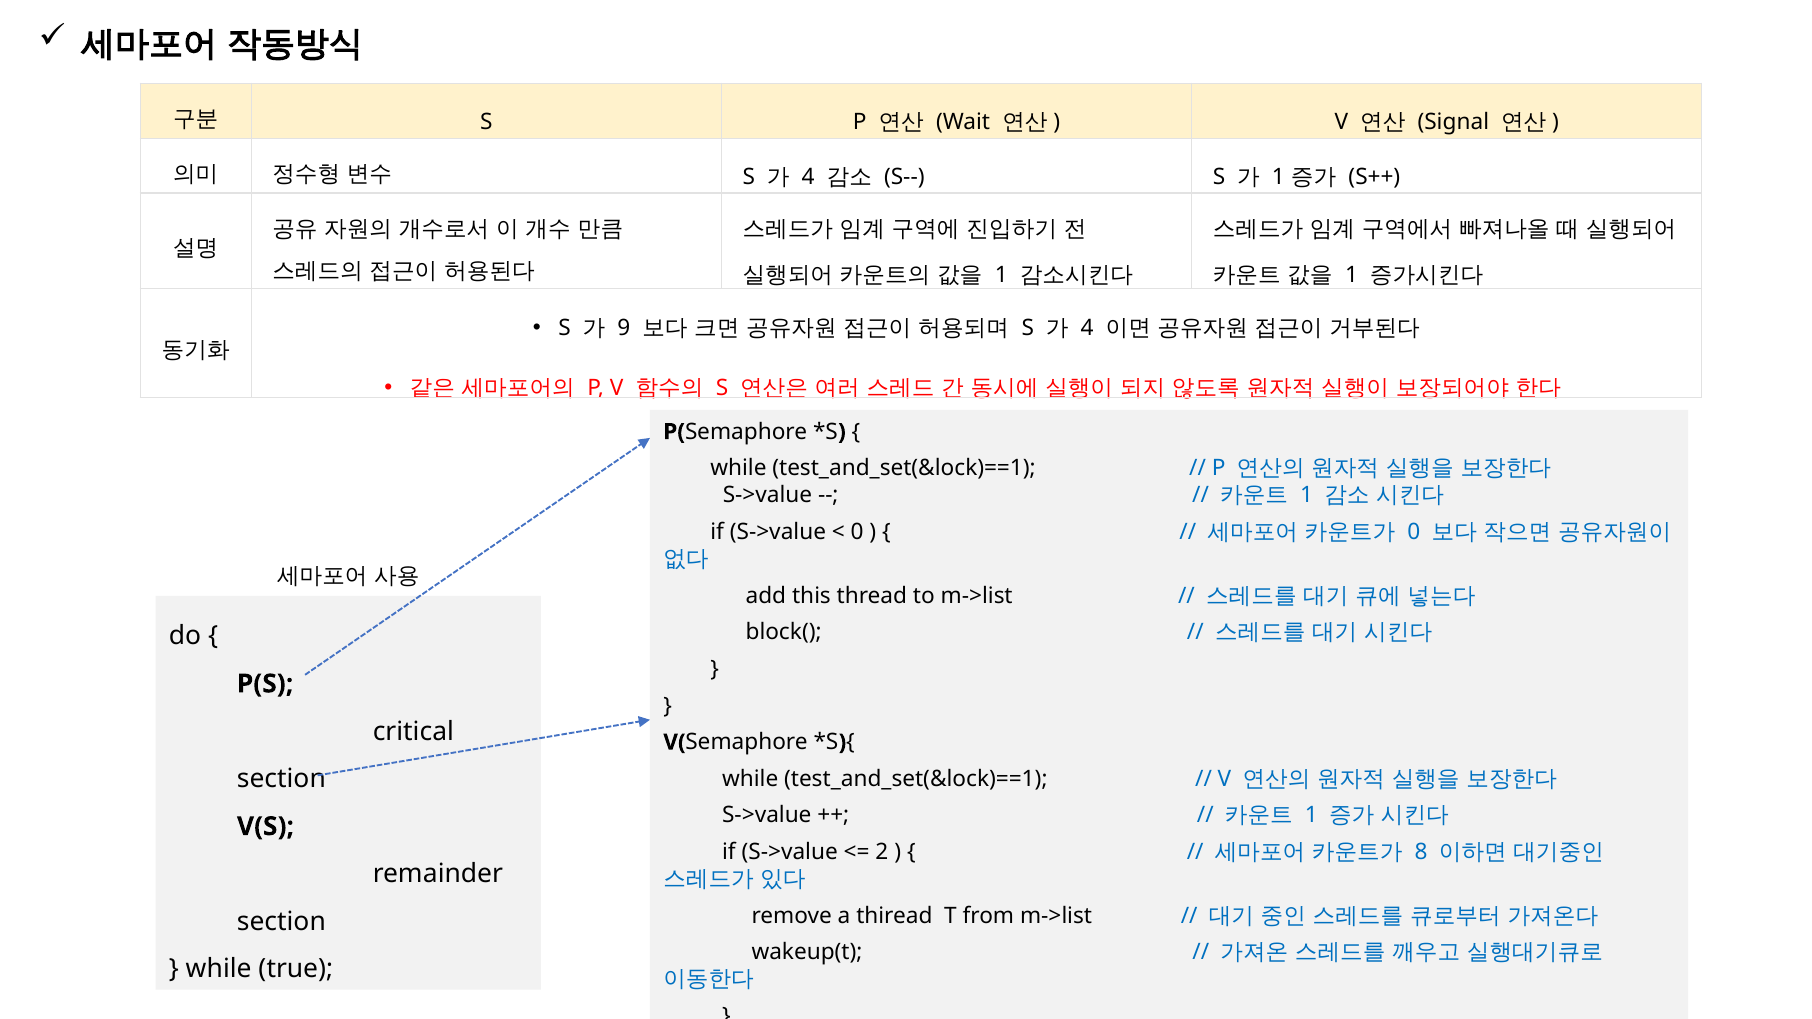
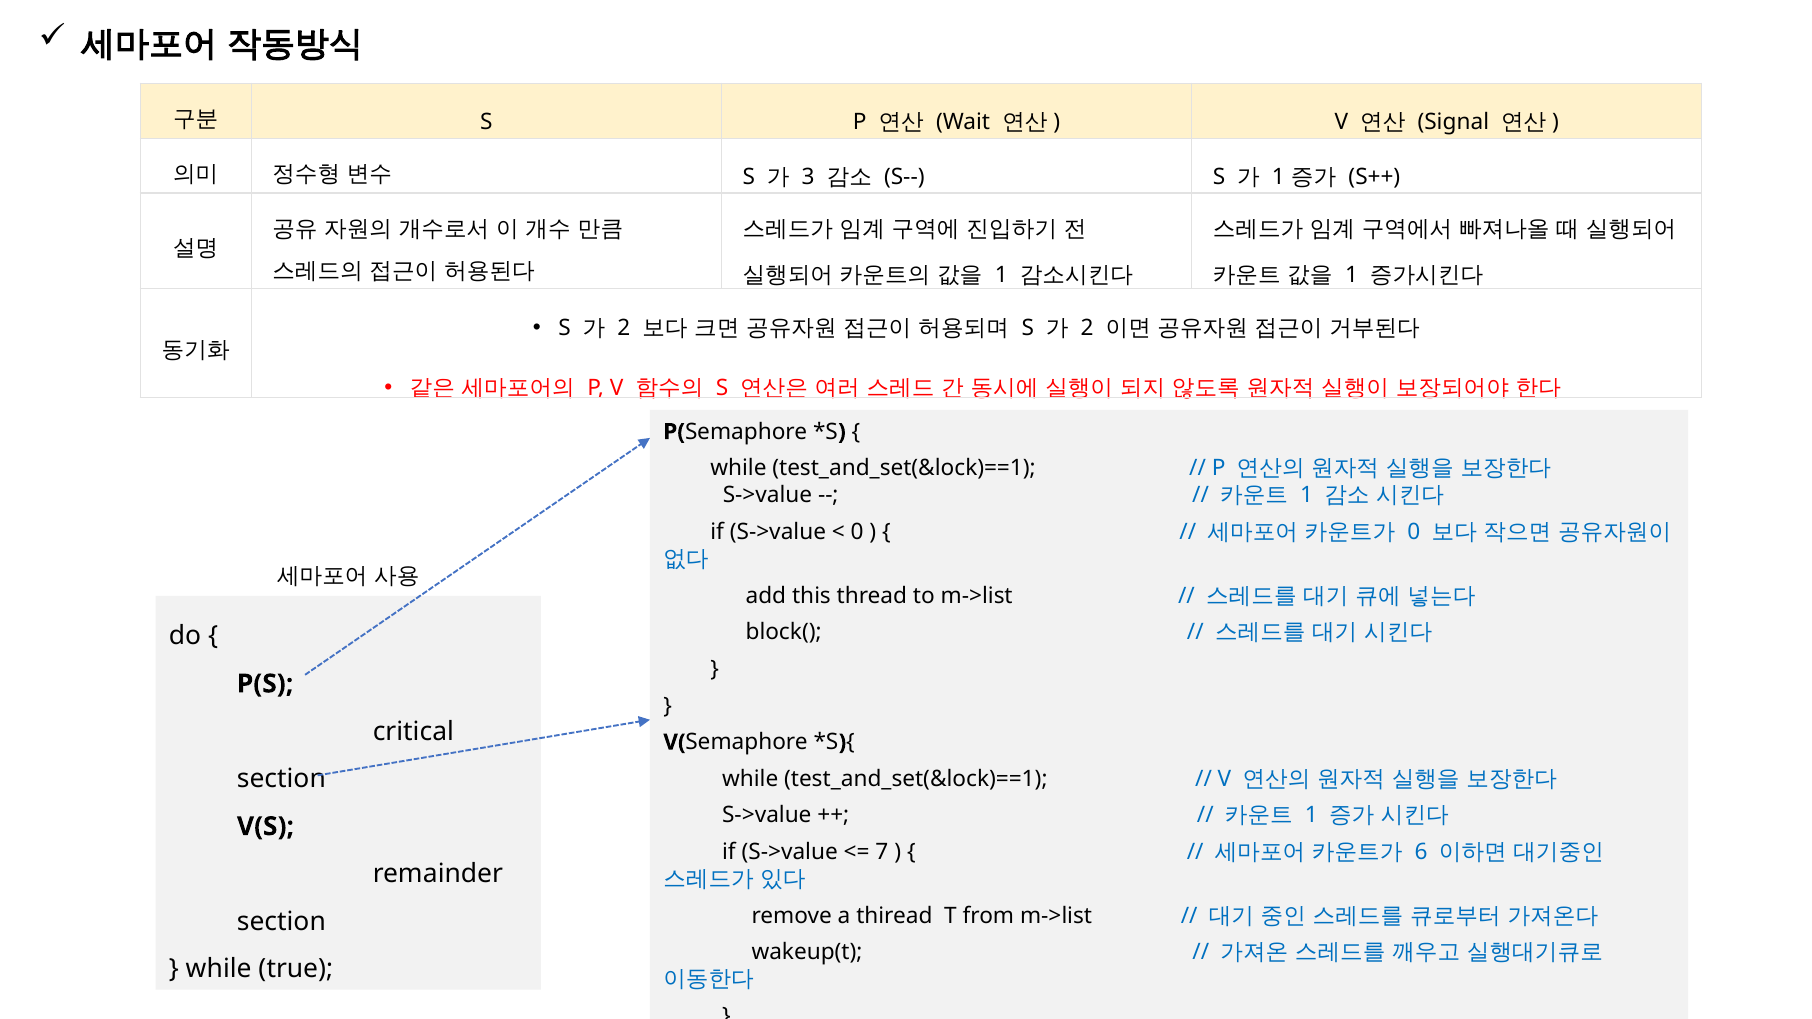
4: 4 -> 3 (808, 177)
9: 9 -> 2 (624, 328)
4: 4 -> 2 (1087, 328)
2: 2 -> 7 (882, 852)
8: 8 -> 6 (1421, 852)
